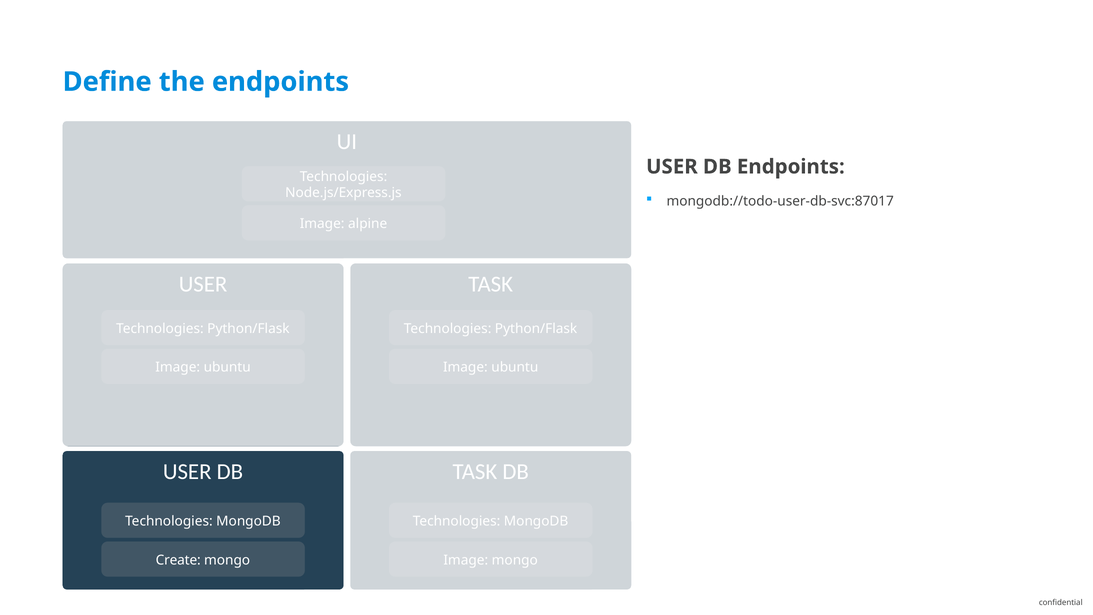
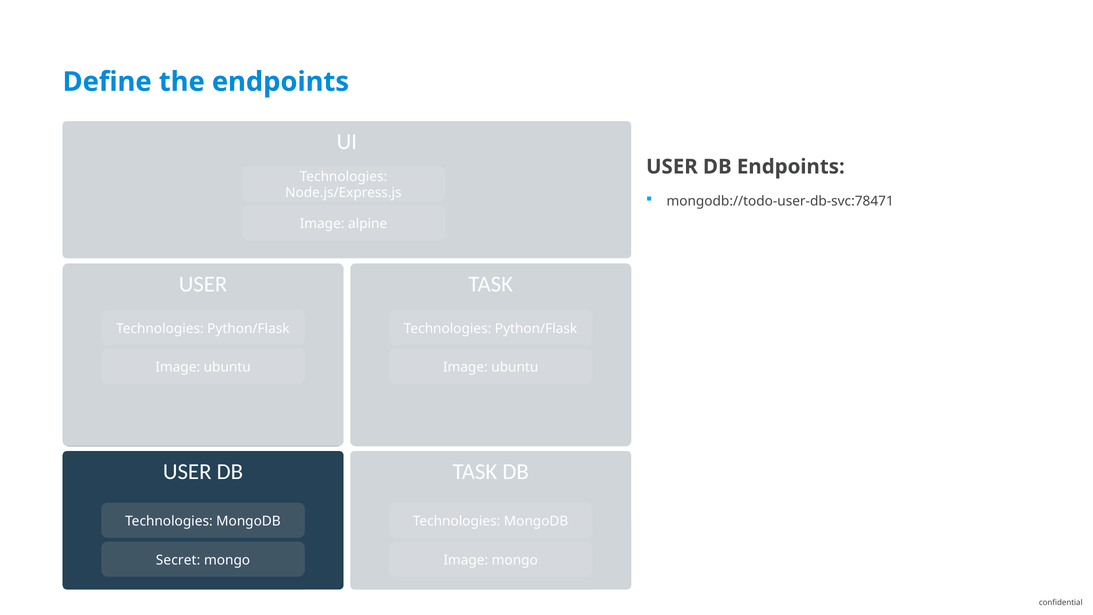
mongodb://todo-user-db-svc:87017: mongodb://todo-user-db-svc:87017 -> mongodb://todo-user-db-svc:78471 (780, 201)
Create: Create -> Secret (178, 560)
